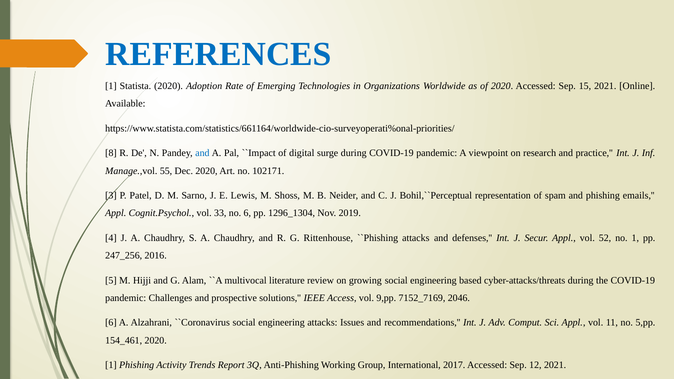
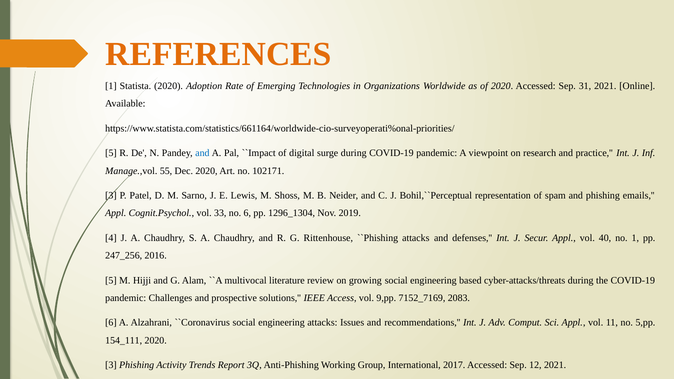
REFERENCES colour: blue -> orange (218, 54)
15: 15 -> 31 (585, 86)
8: 8 -> 5 (111, 153)
52: 52 -> 40 (605, 238)
2046: 2046 -> 2083 (459, 298)
154_461: 154_461 -> 154_111 (124, 340)
1: 1 -> 3 (111, 365)
